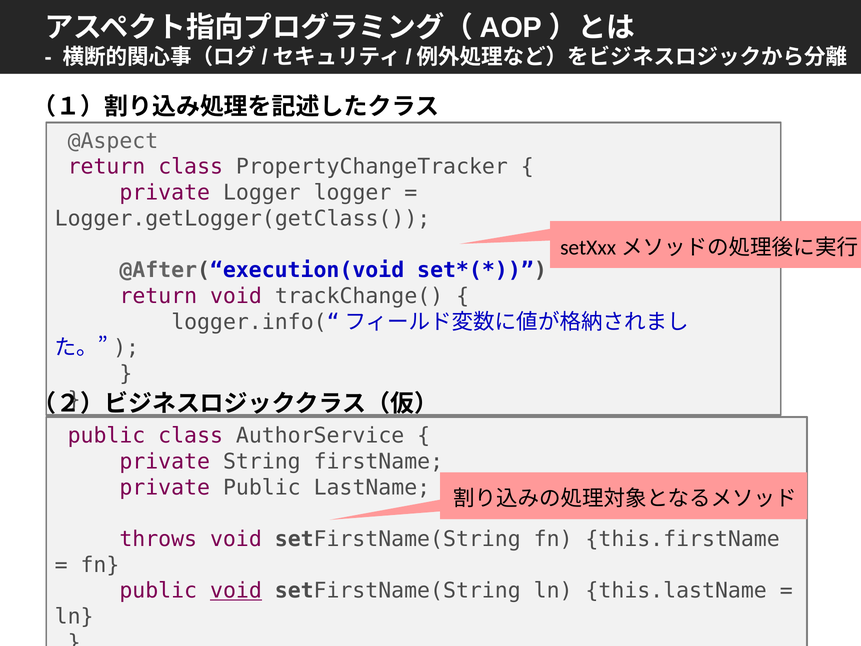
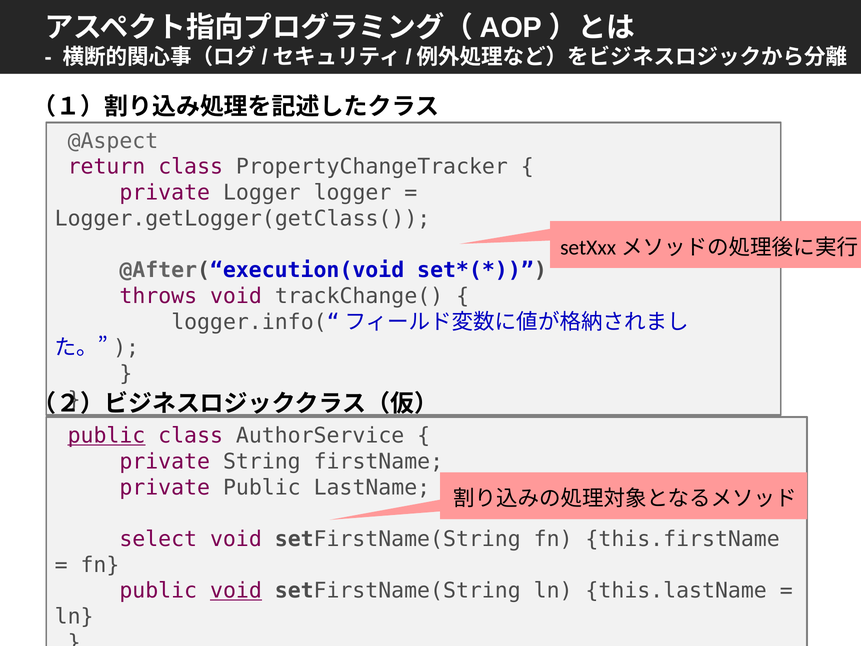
return: return -> throws (158, 296)
public underline: none -> present (106, 436)
throws: throws -> select (158, 539)
